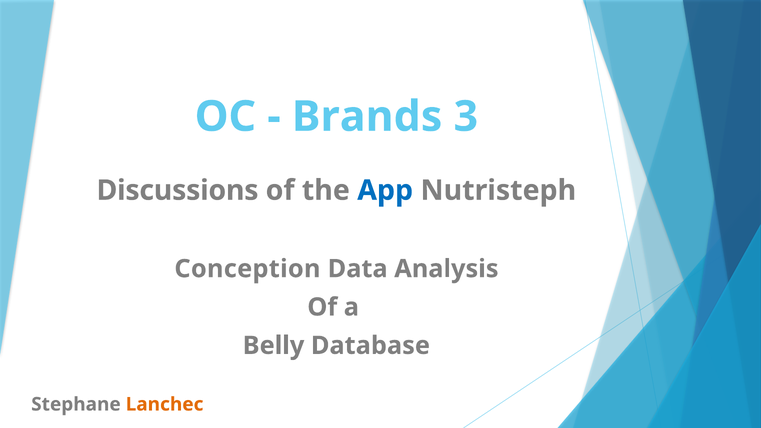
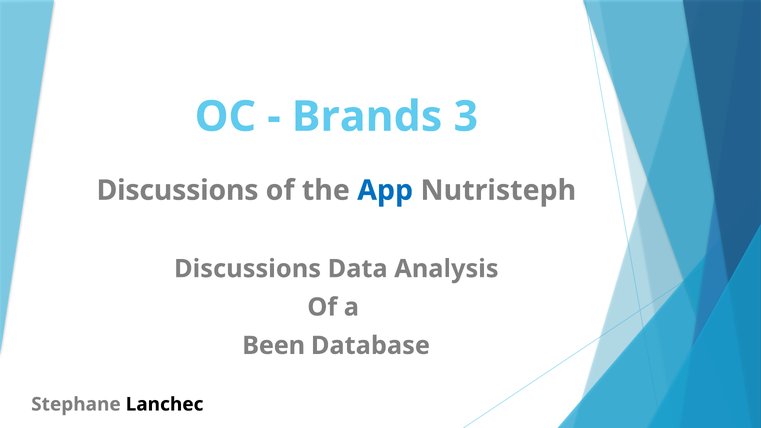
Conception: Conception -> Discussions (248, 269)
Belly: Belly -> Been (274, 346)
Lanchec colour: orange -> black (165, 404)
